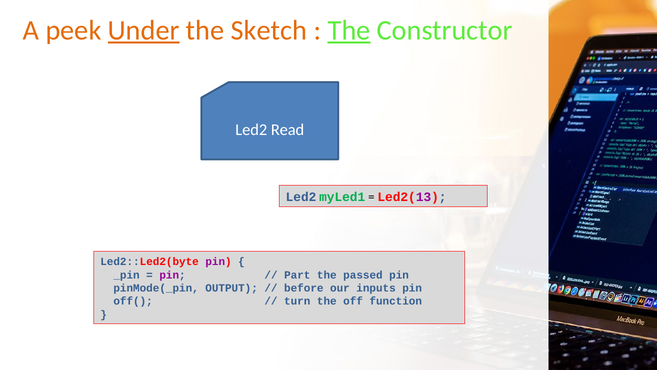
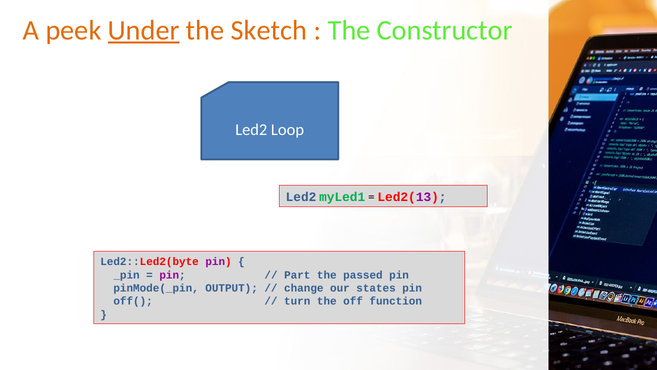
The underline: present -> none (349, 30)
Read: Read -> Loop (287, 130)
before: before -> change (304, 288)
inputs: inputs -> states (376, 288)
